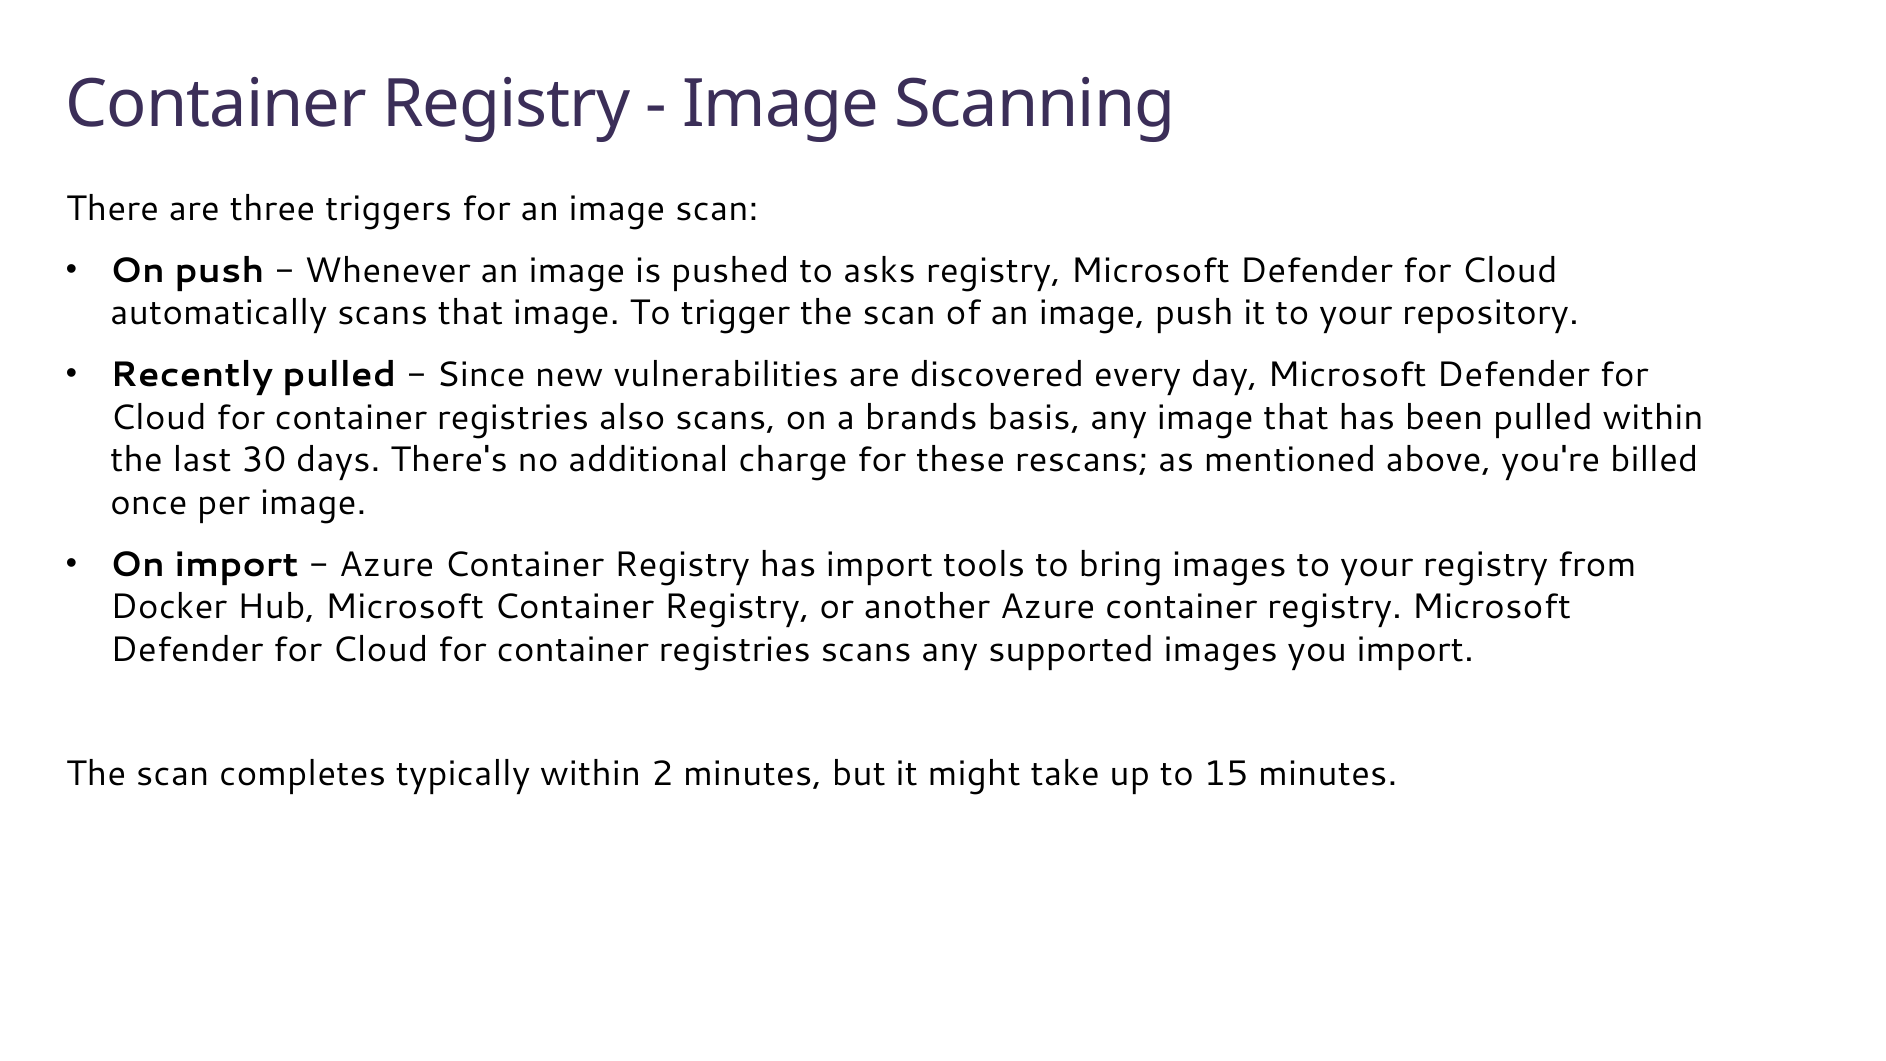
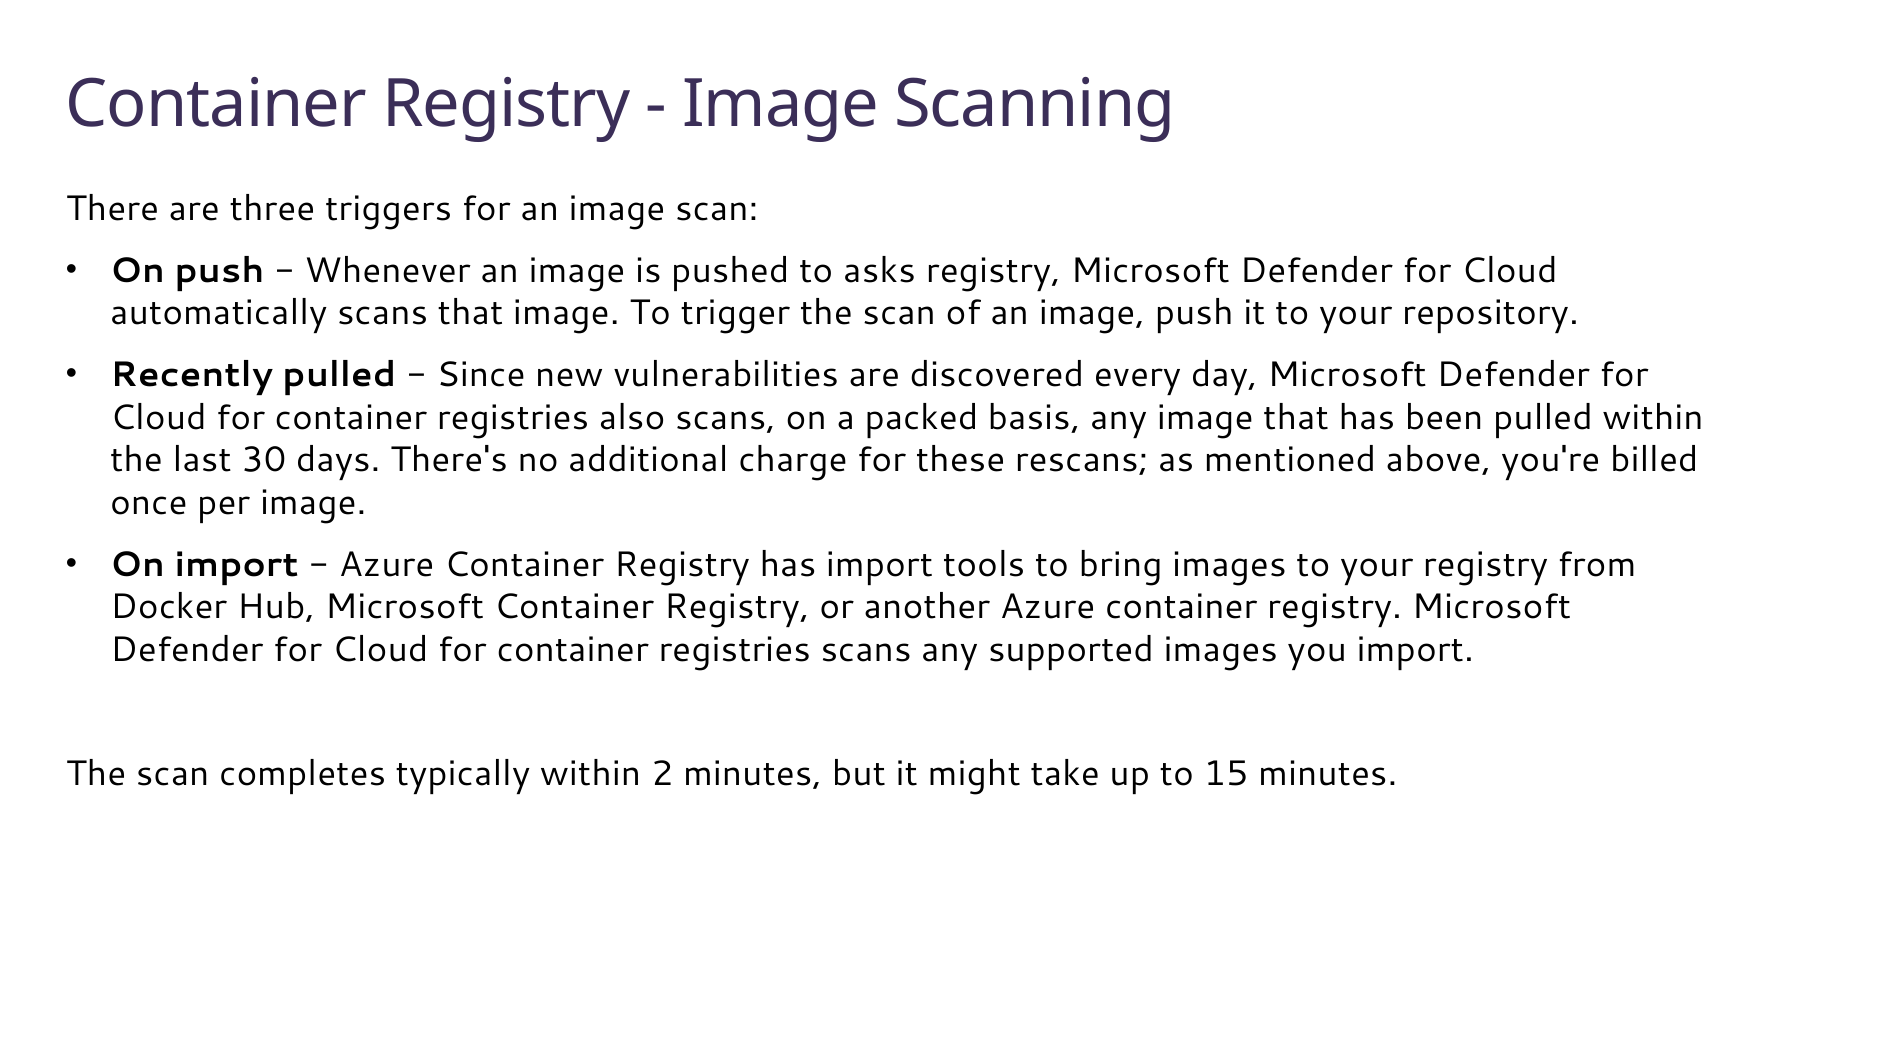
brands: brands -> packed (921, 418)
